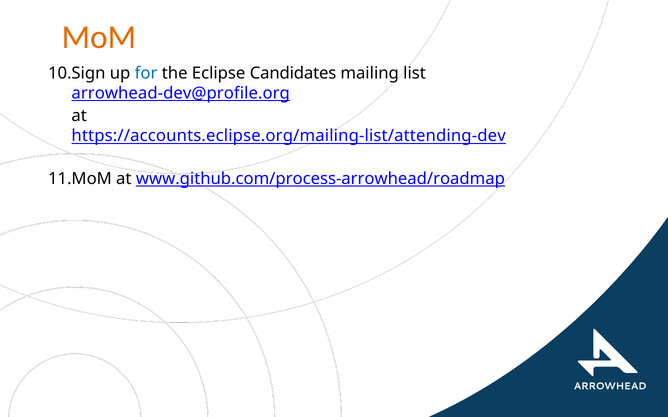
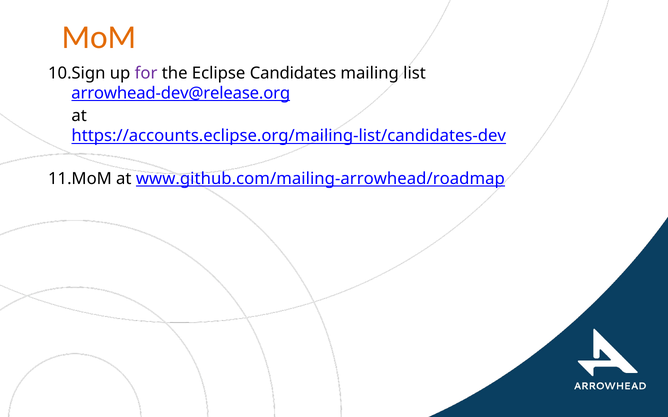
for colour: blue -> purple (146, 73)
arrowhead-dev@profile.org: arrowhead-dev@profile.org -> arrowhead-dev@release.org (181, 93)
https://accounts.eclipse.org/mailing-list/attending-dev: https://accounts.eclipse.org/mailing-list/attending-dev -> https://accounts.eclipse.org/mailing-list/candidates-dev (289, 136)
www.github.com/process-arrowhead/roadmap: www.github.com/process-arrowhead/roadmap -> www.github.com/mailing-arrowhead/roadmap (320, 179)
